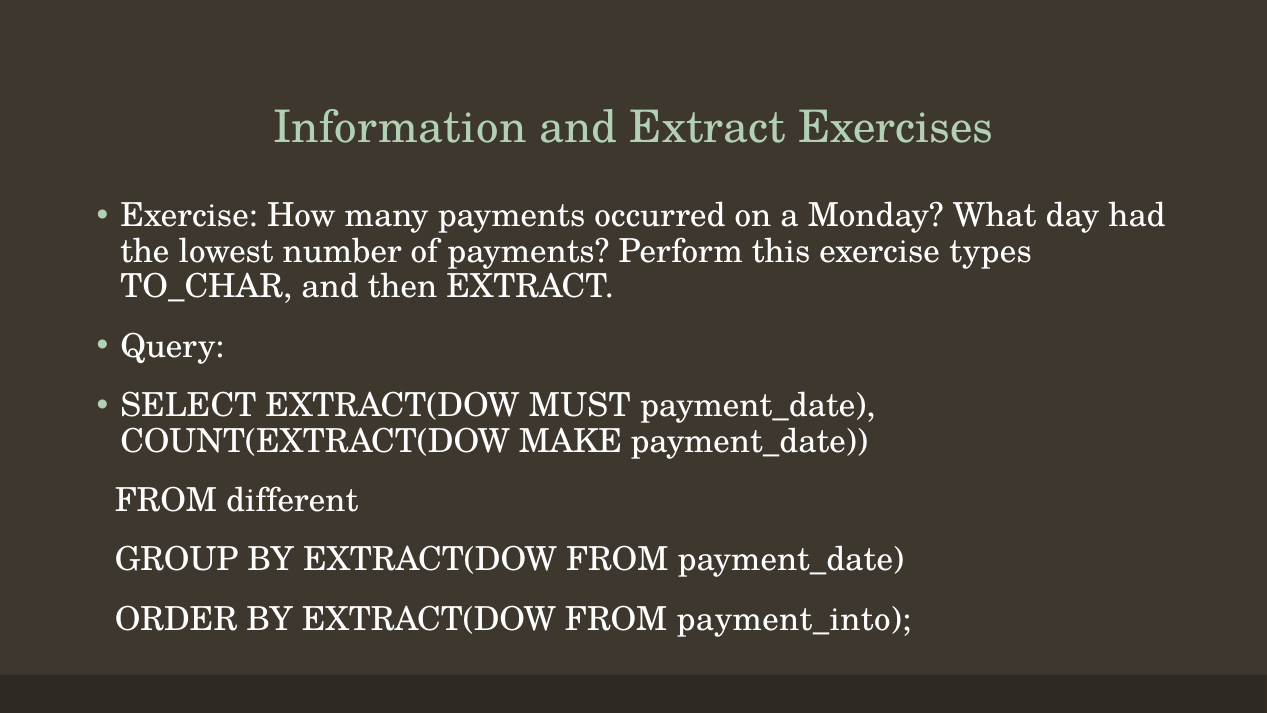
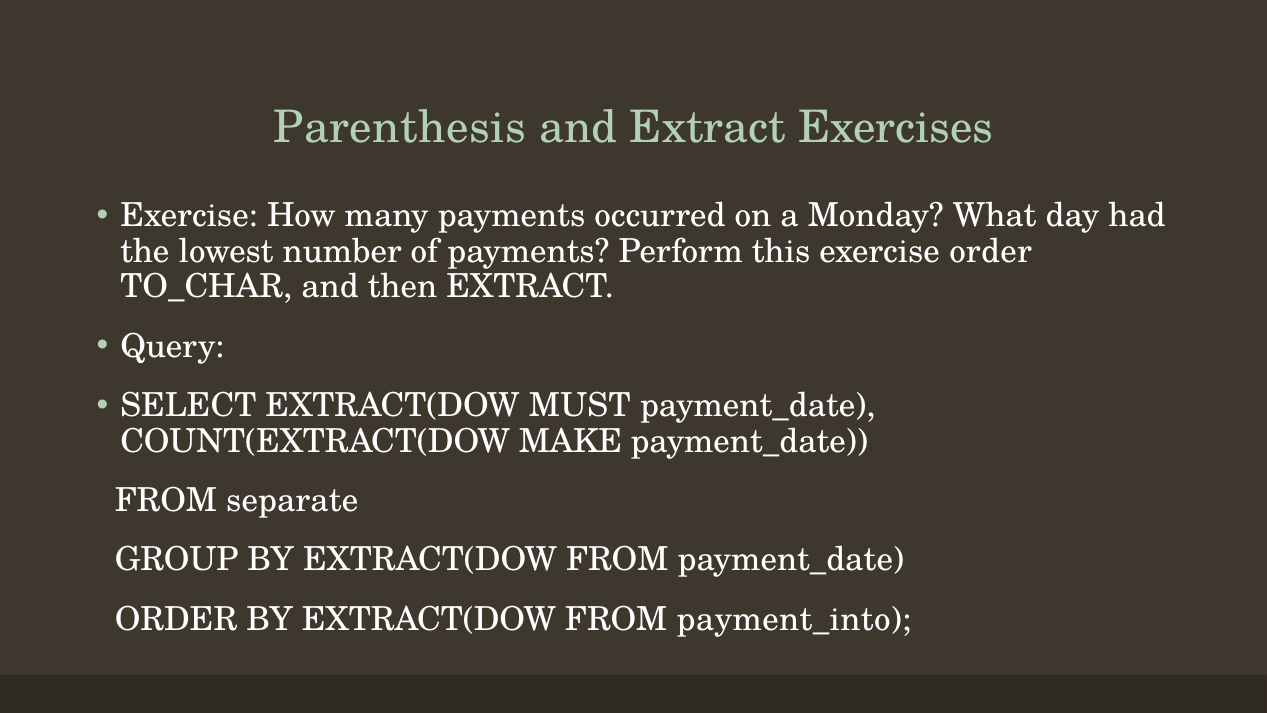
Information: Information -> Parenthesis (400, 128)
exercise types: types -> order (991, 251)
different: different -> separate (292, 500)
